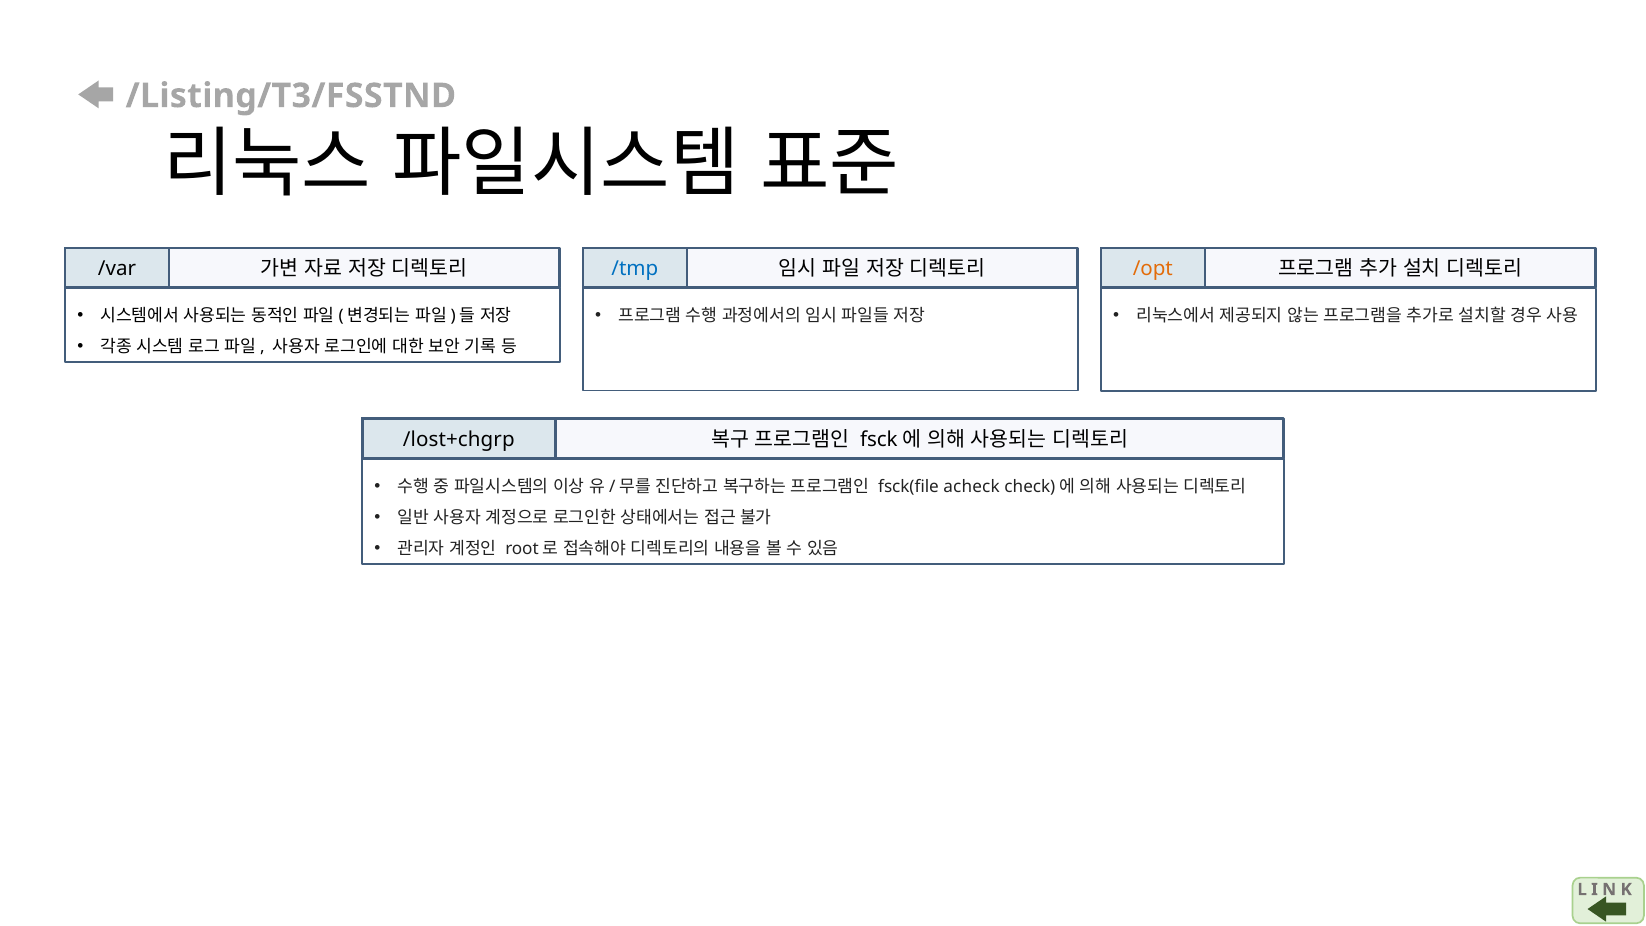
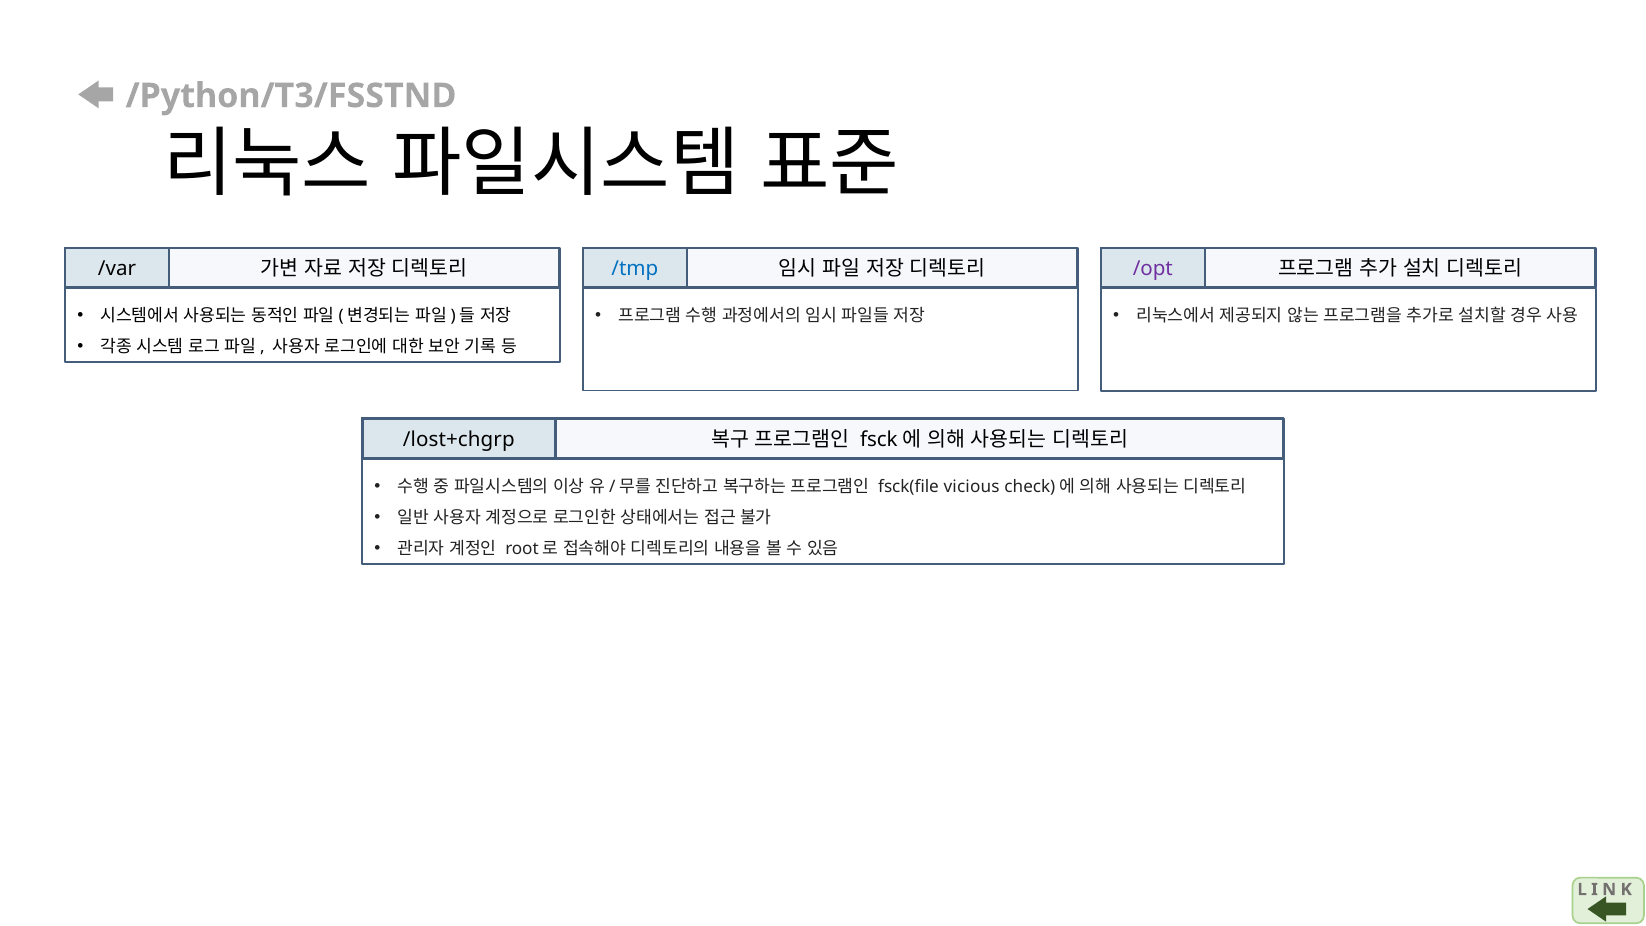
/Listing/T3/FSSTND: /Listing/T3/FSSTND -> /Python/T3/FSSTND (291, 96)
/opt colour: orange -> purple (1153, 269)
acheck: acheck -> vicious (972, 487)
